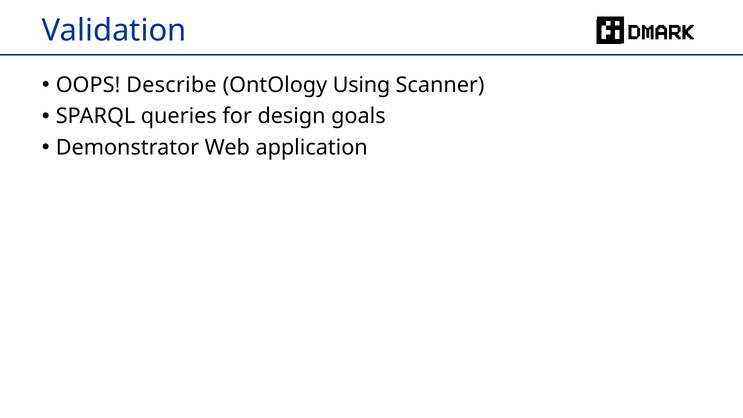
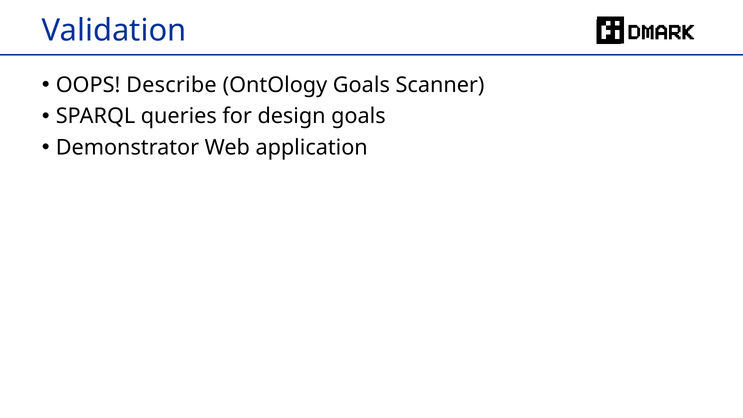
OntOlogy Using: Using -> Goals (361, 85)
